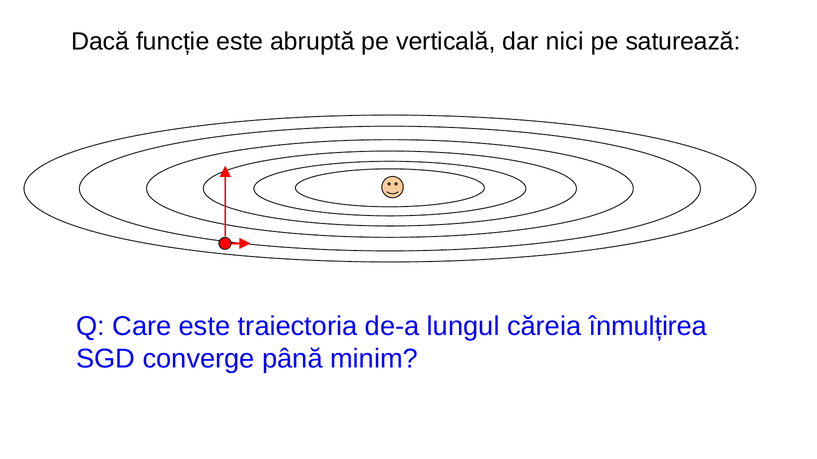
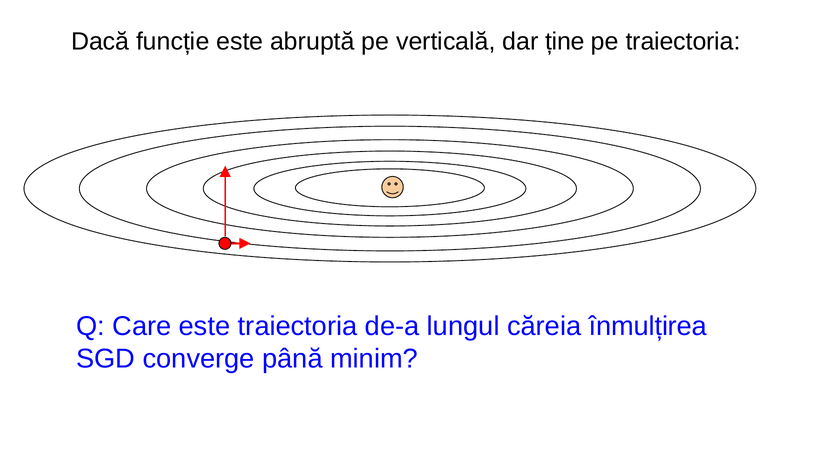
nici: nici -> ține (565, 42)
pe saturează: saturează -> traiectoria (683, 42)
